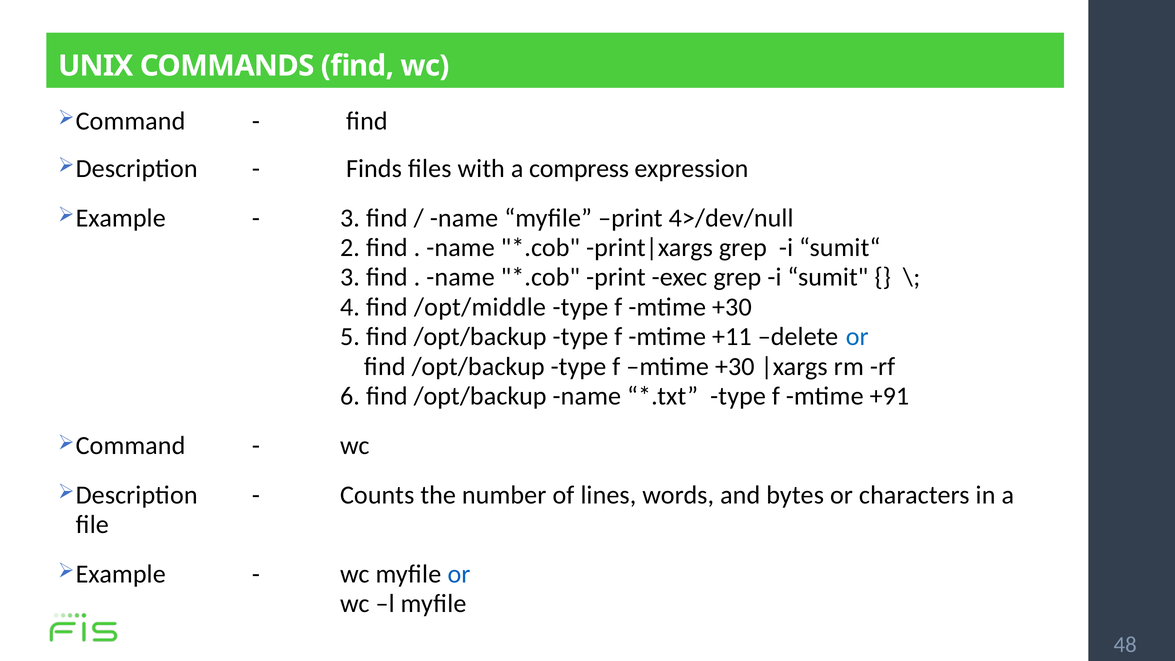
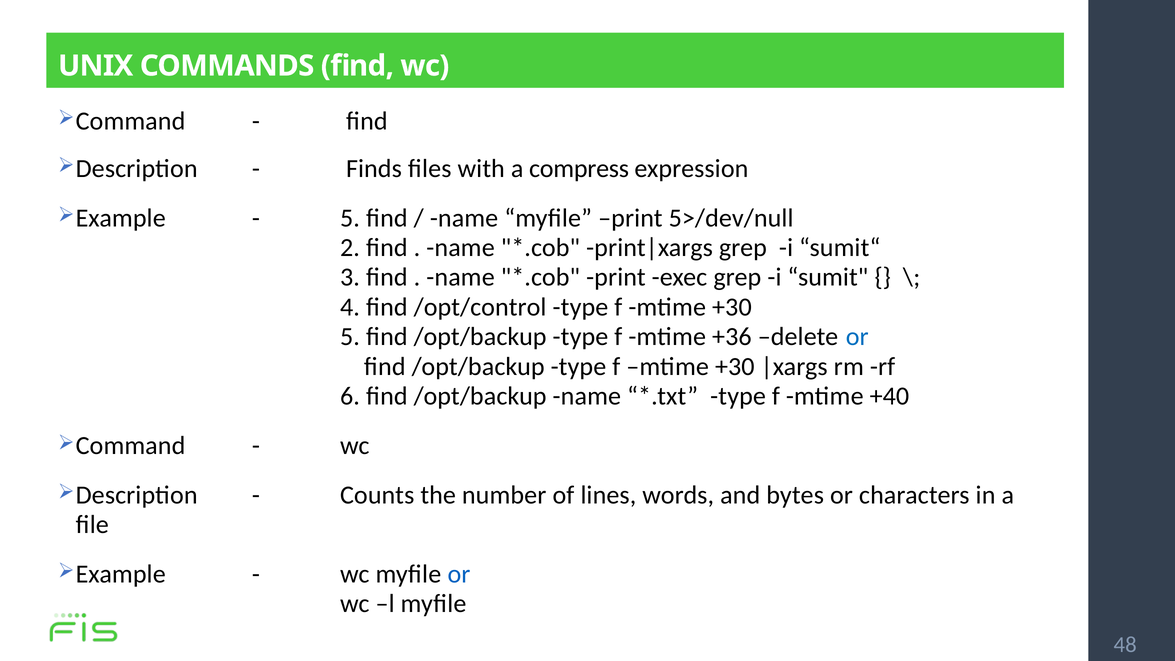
3: 3 -> 5 (350, 218)
4>/dev/null: 4>/dev/null -> 5>/dev/null (731, 218)
/opt/middle: /opt/middle -> /opt/control (480, 307)
+11: +11 -> +36 (732, 337)
+91: +91 -> +40 (889, 396)
